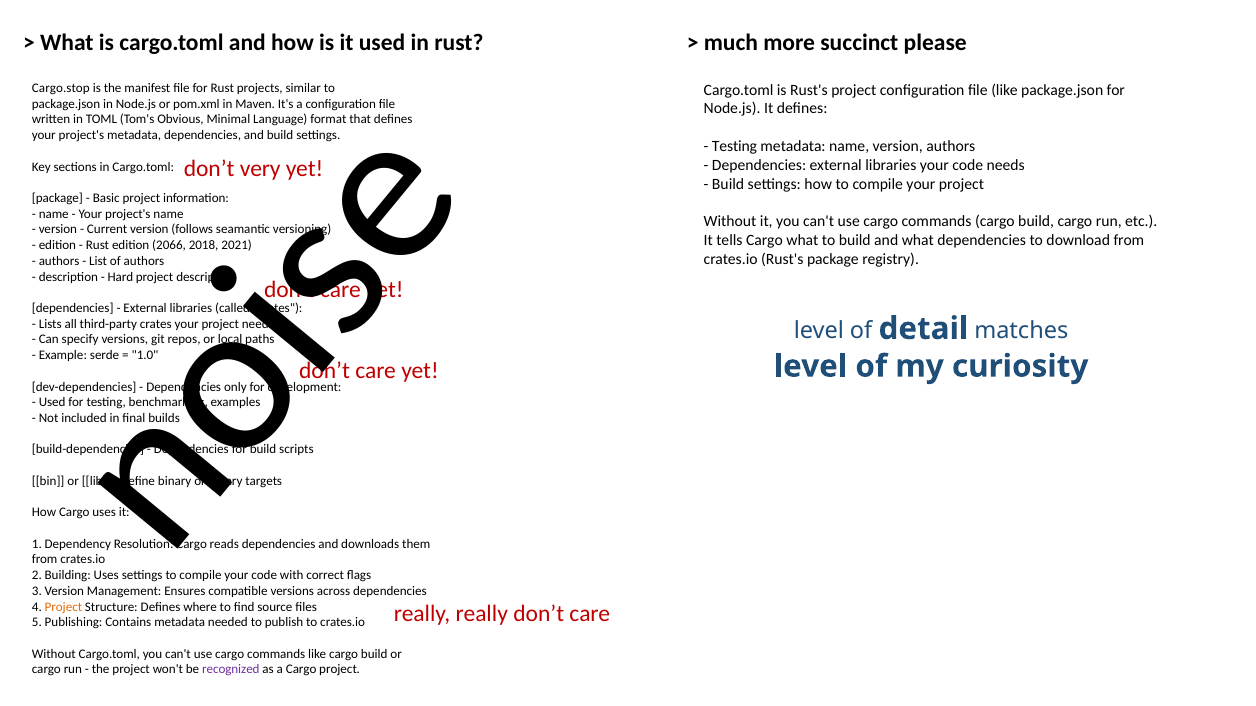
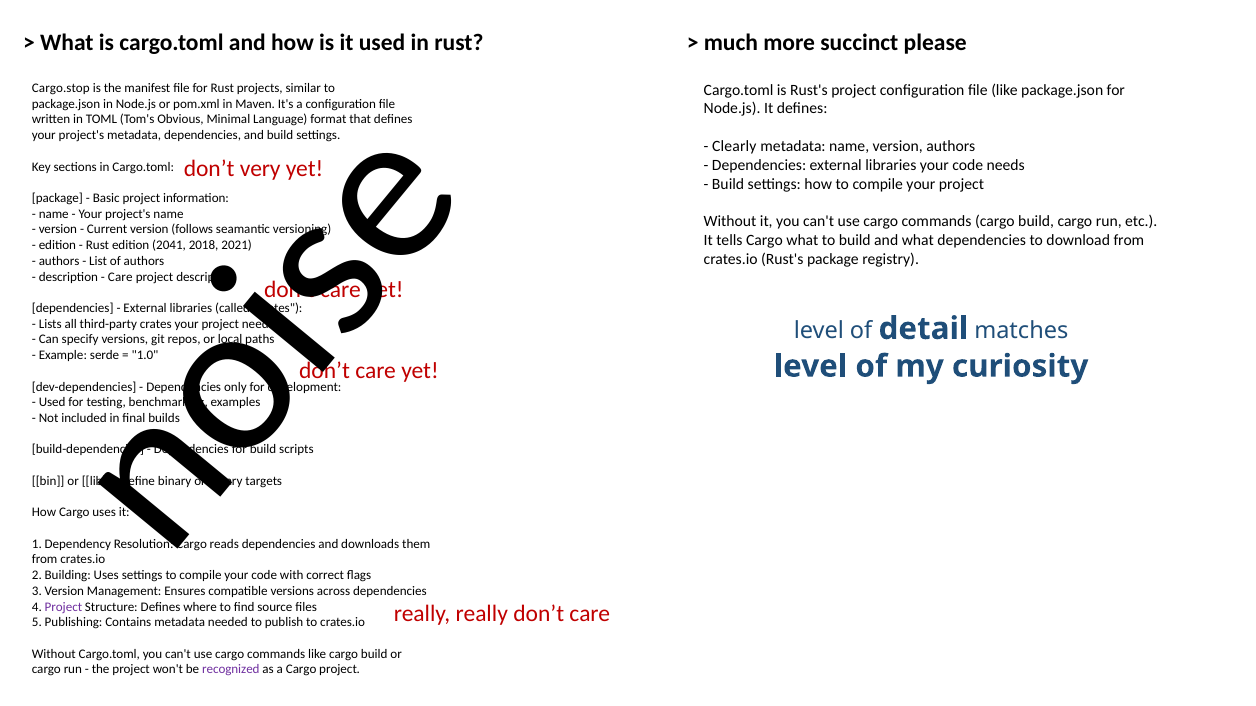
Testing: Testing -> Clearly (734, 147)
2066: 2066 -> 2041 (169, 246)
Hard: Hard -> Care (120, 277)
Project colour: orange -> purple (63, 607)
